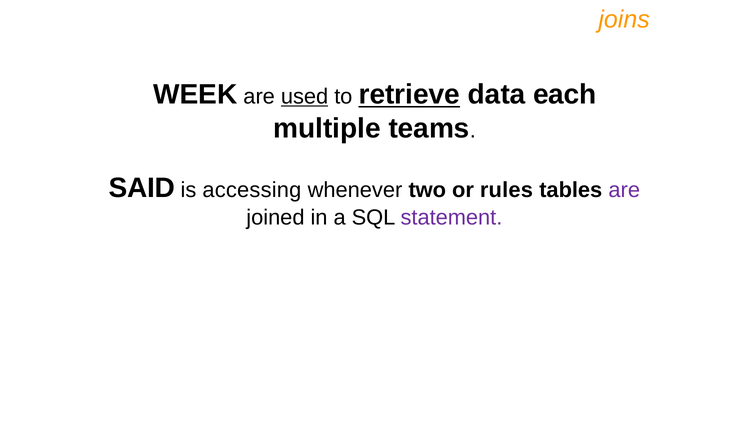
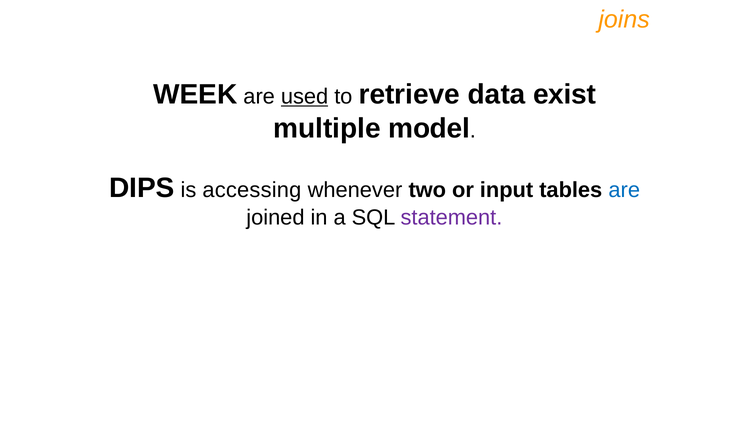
retrieve underline: present -> none (409, 95)
each: each -> exist (565, 95)
teams: teams -> model (429, 128)
SAID: SAID -> DIPS (142, 188)
rules: rules -> input (507, 190)
are colour: purple -> blue (624, 190)
